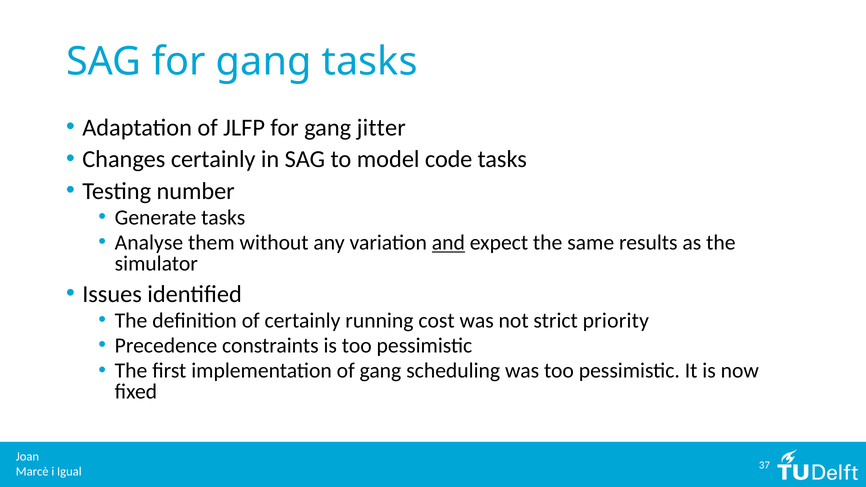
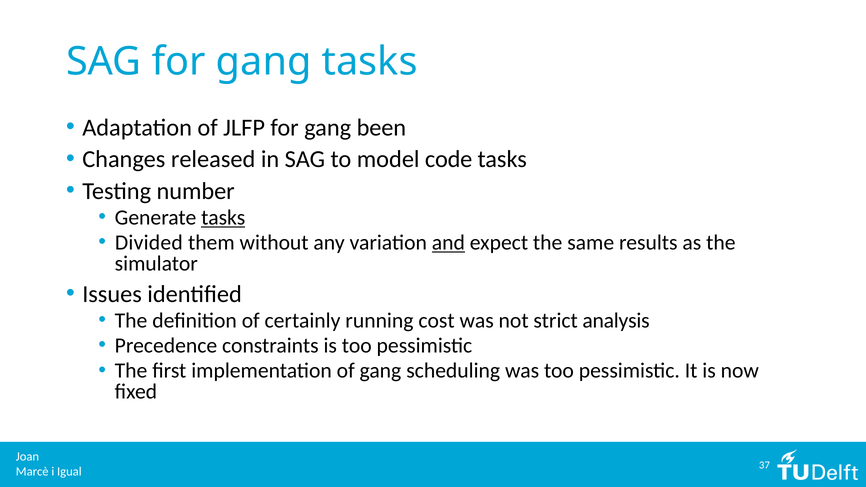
jitter: jitter -> been (381, 128)
Changes certainly: certainly -> released (213, 159)
tasks underline: none -> present (223, 218)
Analyse: Analyse -> Divided (149, 243)
priority: priority -> analysis (616, 321)
